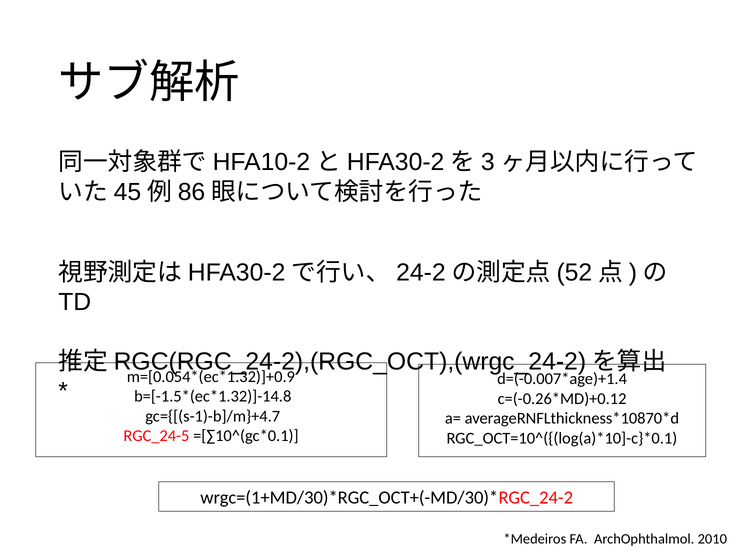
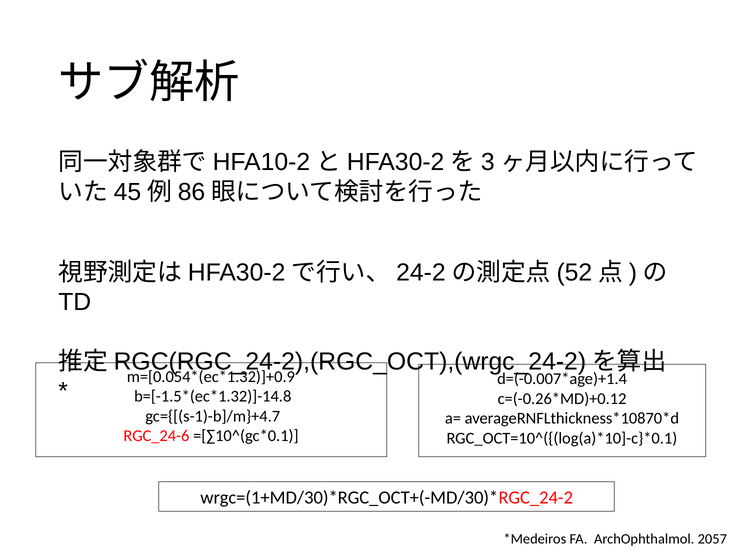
RGC_24-5: RGC_24-5 -> RGC_24-6 (156, 436)
2010: 2010 -> 2057 (712, 539)
